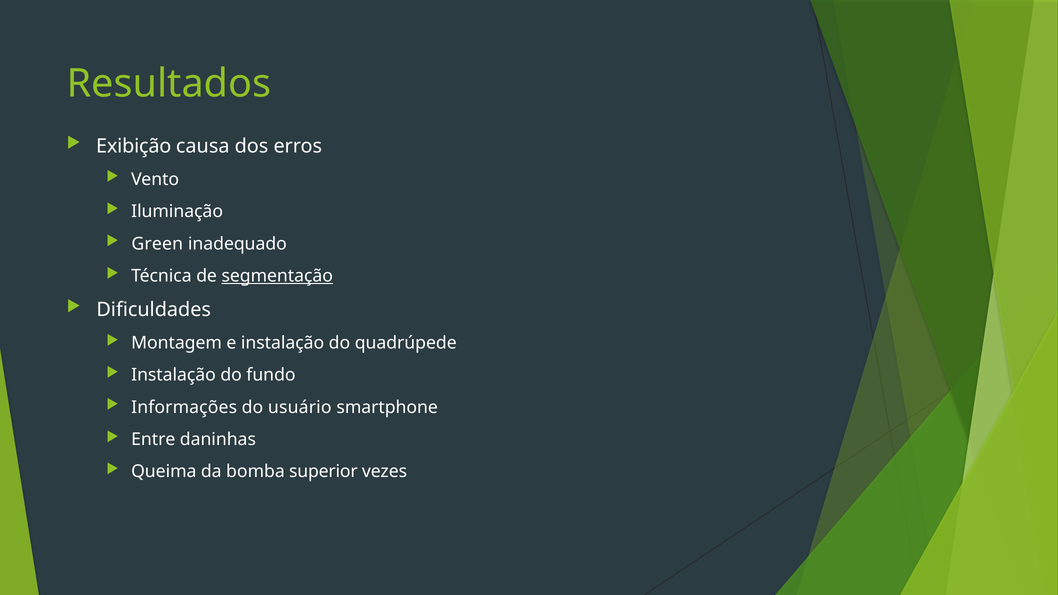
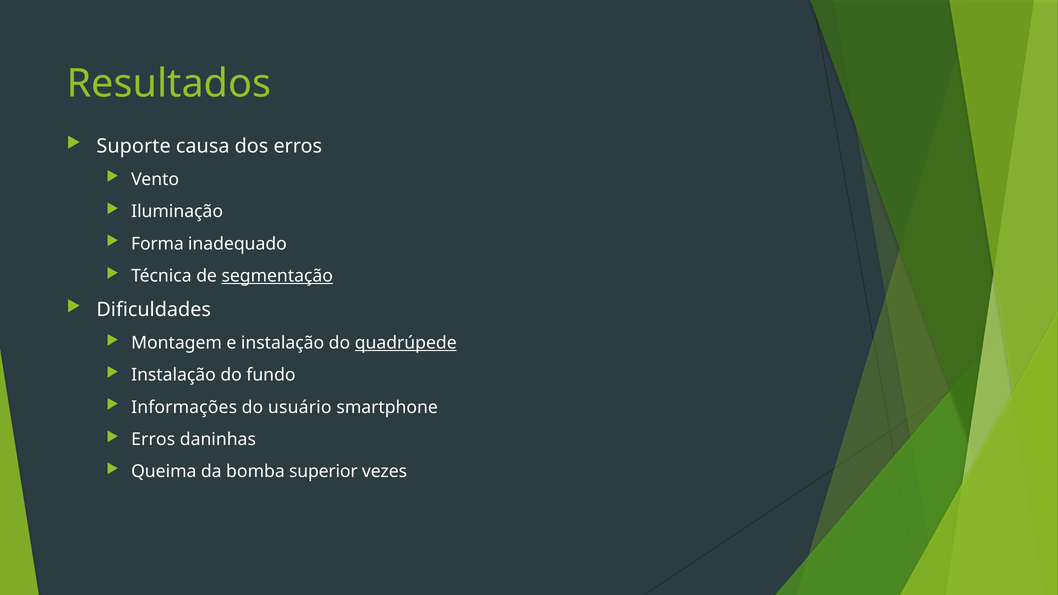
Exibição: Exibição -> Suporte (134, 146)
Green: Green -> Forma (157, 244)
quadrúpede underline: none -> present (406, 343)
Entre: Entre -> Erros (153, 439)
